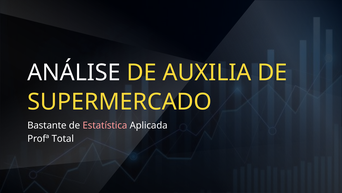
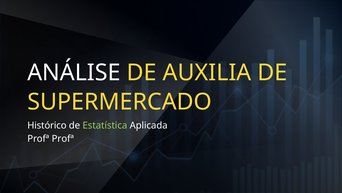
Bastante: Bastante -> Histórico (47, 125)
Estatística colour: pink -> light green (105, 125)
Profª Total: Total -> Profª (63, 138)
